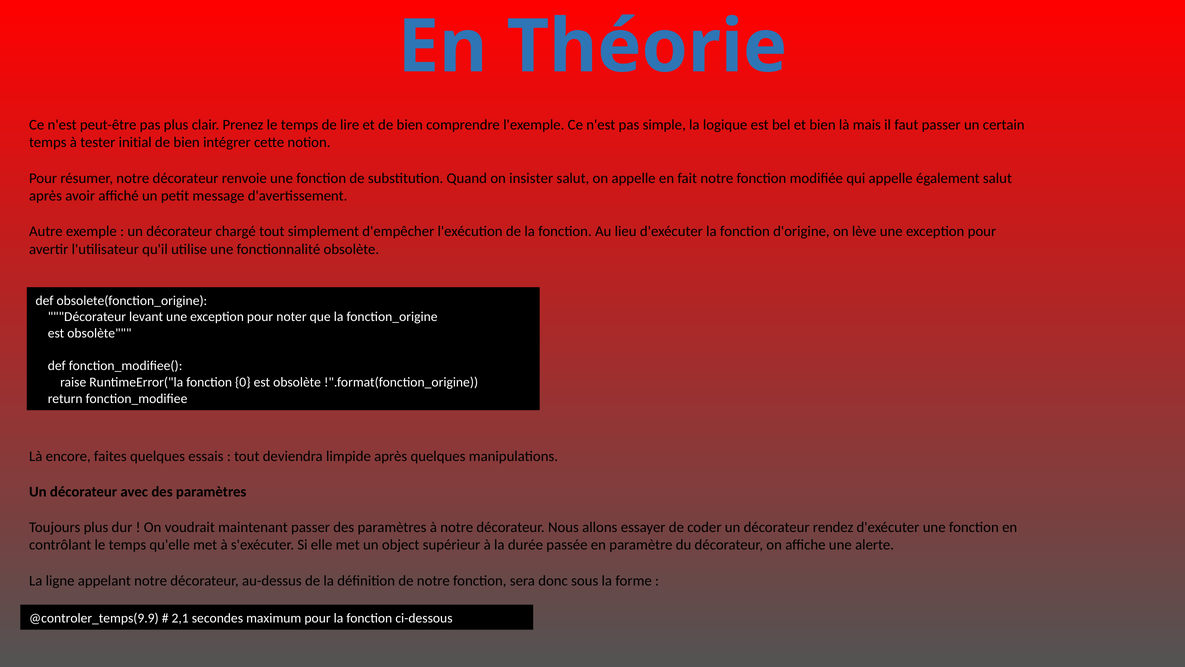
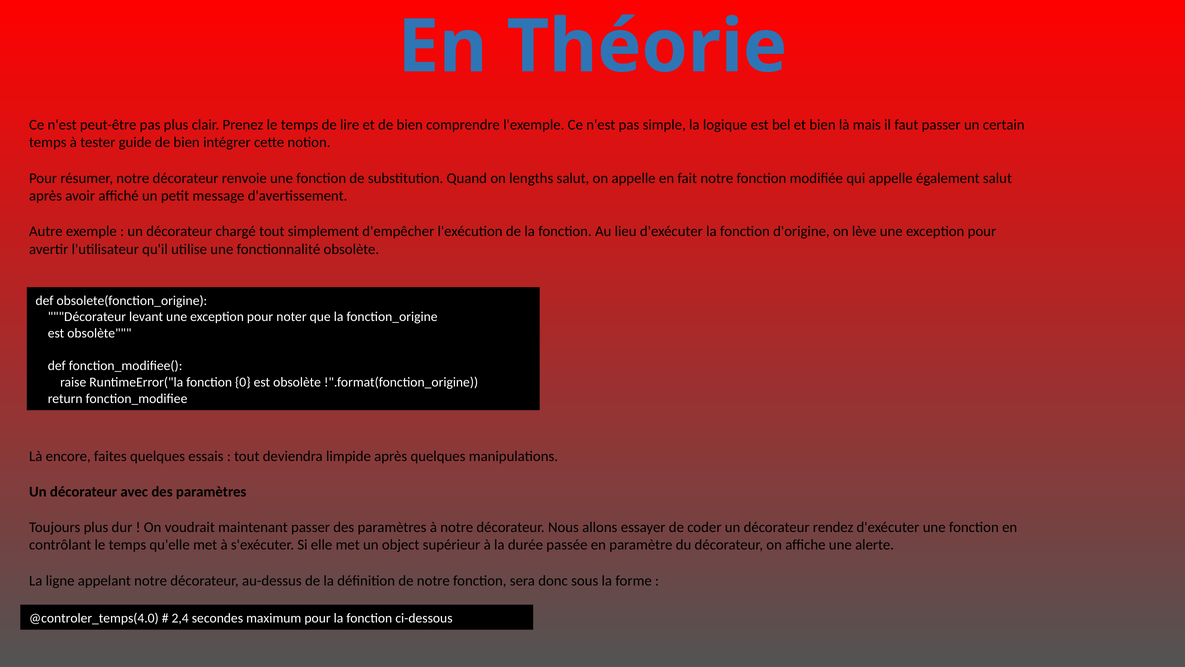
initial: initial -> guide (135, 142)
insister: insister -> lengths (531, 178)
@controler_temps(9.9: @controler_temps(9.9 -> @controler_temps(4.0 (94, 618)
2,1: 2,1 -> 2,4 (180, 618)
